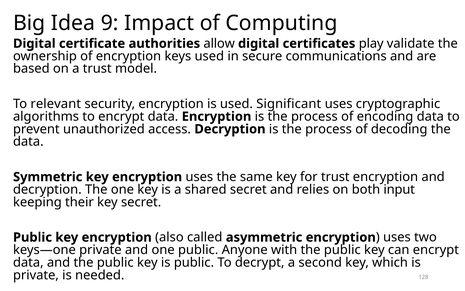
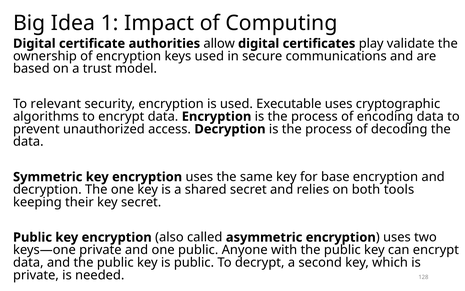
9: 9 -> 1 (110, 23)
Significant: Significant -> Executable (289, 104)
for trust: trust -> base (335, 177)
input: input -> tools (399, 189)
